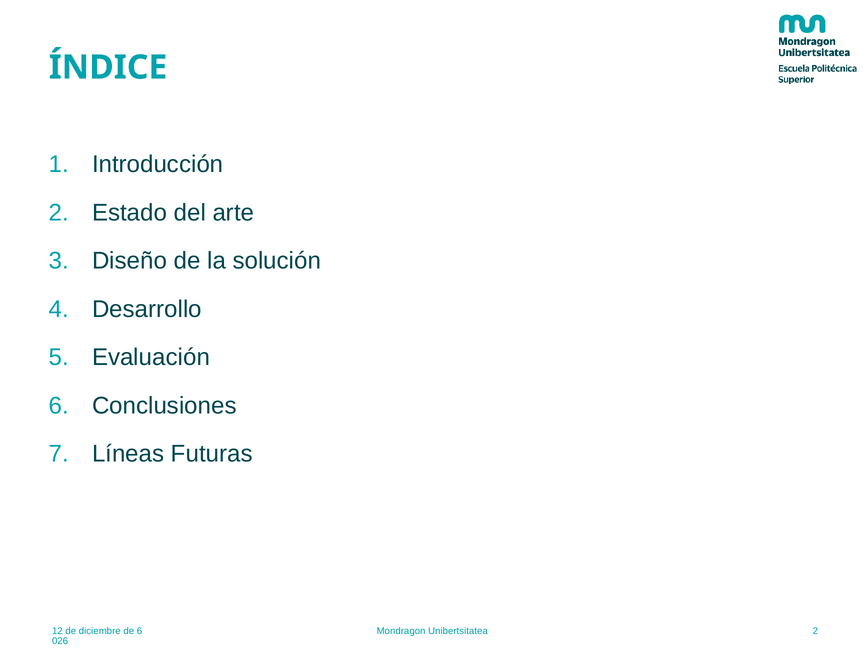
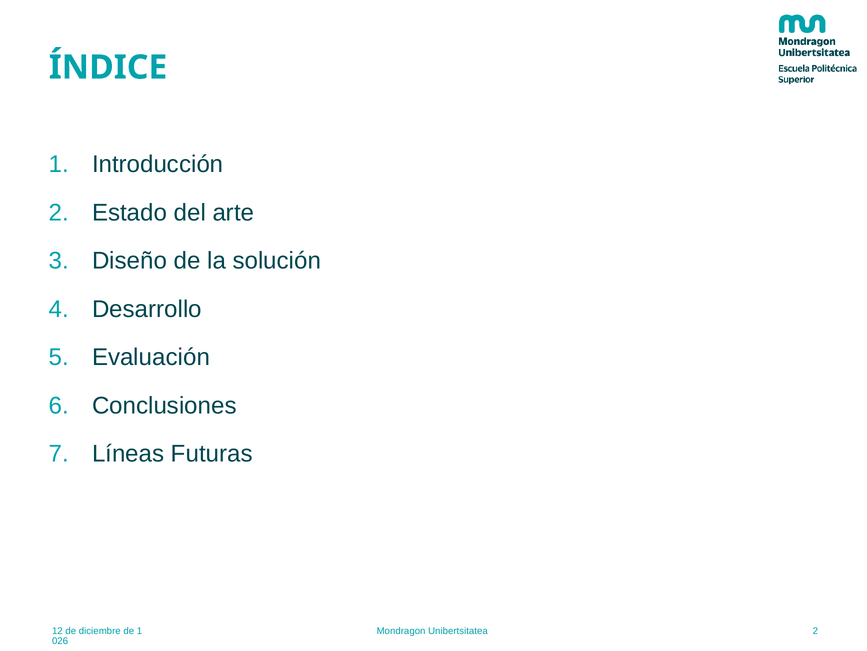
de 6: 6 -> 1 (140, 631)
